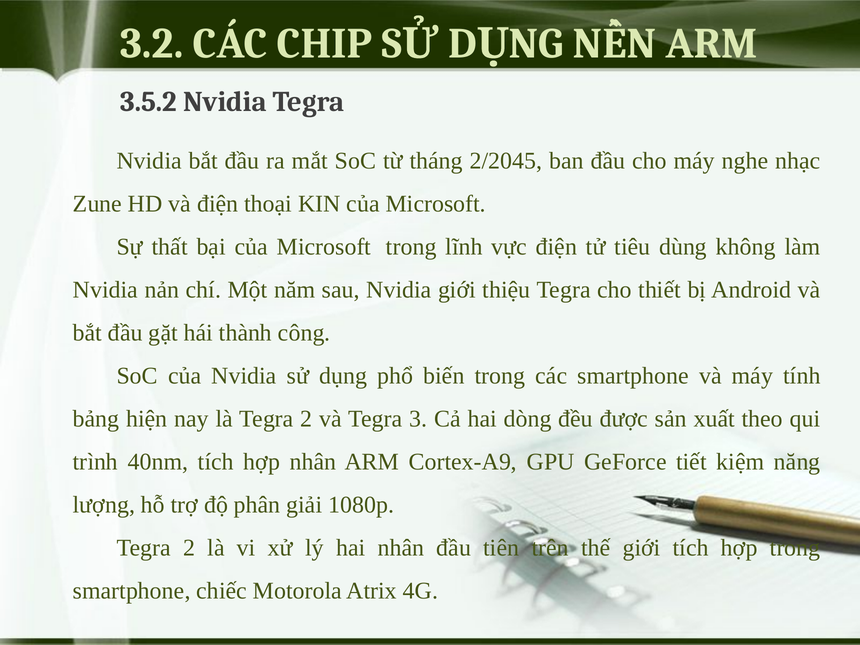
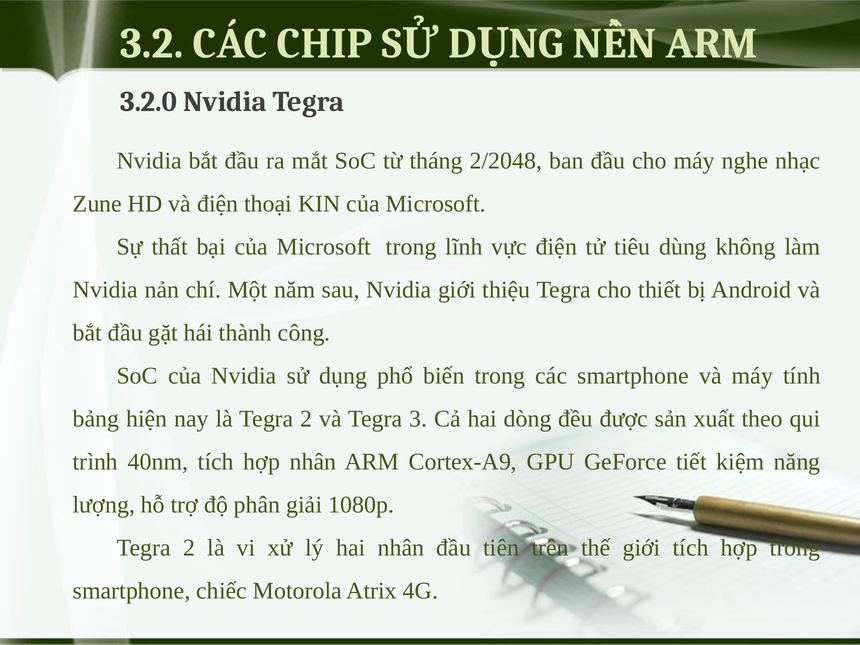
3.5.2: 3.5.2 -> 3.2.0 (149, 102)
2/2045: 2/2045 -> 2/2048 (506, 161)
